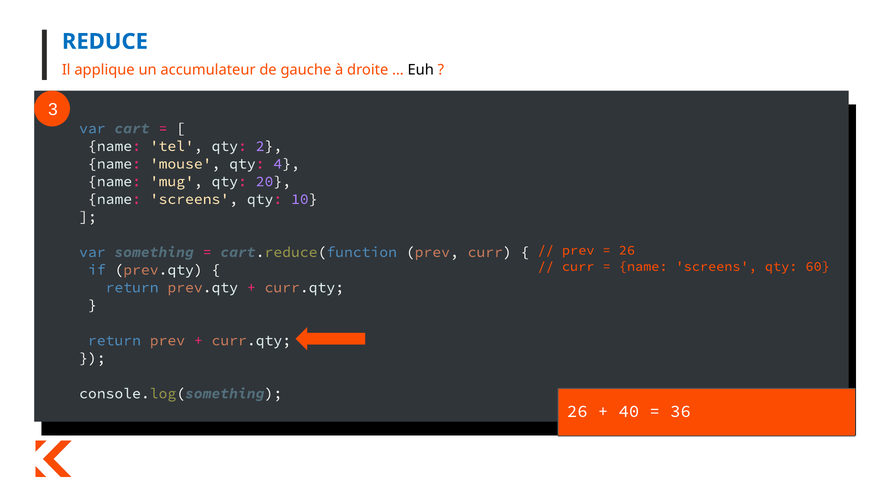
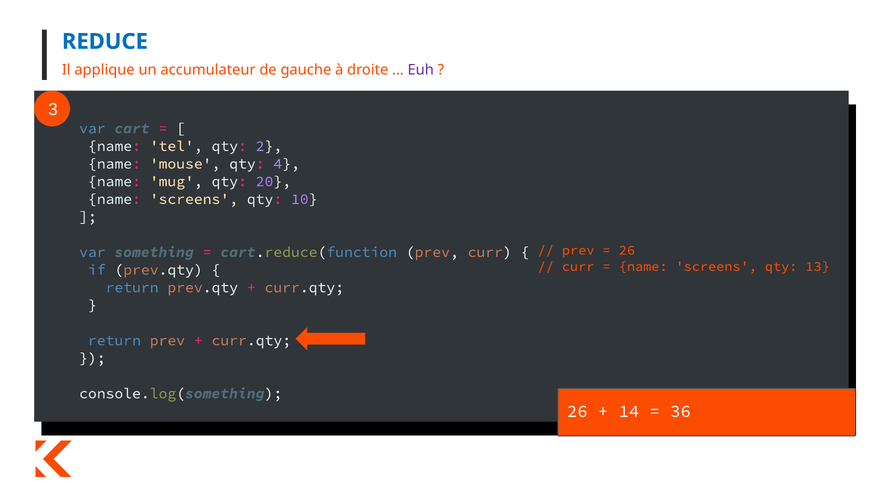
Euh colour: black -> purple (421, 70)
60: 60 -> 13 (818, 266)
40: 40 -> 14 (629, 411)
